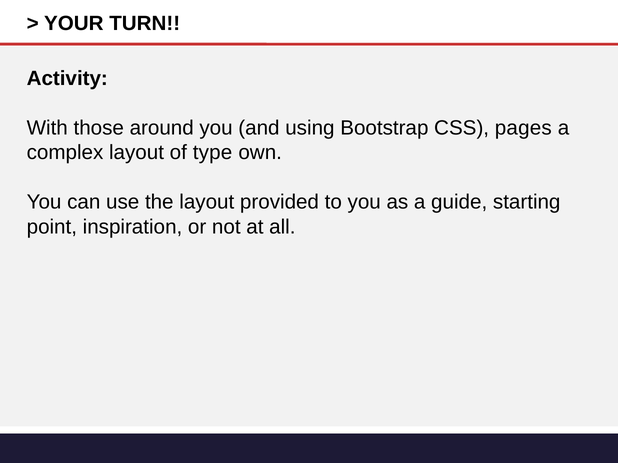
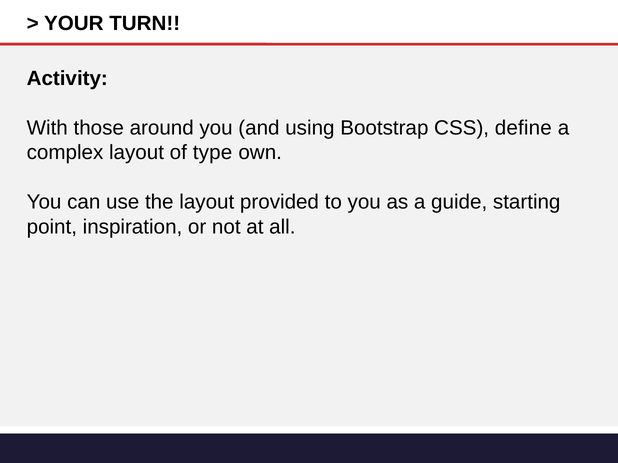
pages: pages -> define (523, 128)
